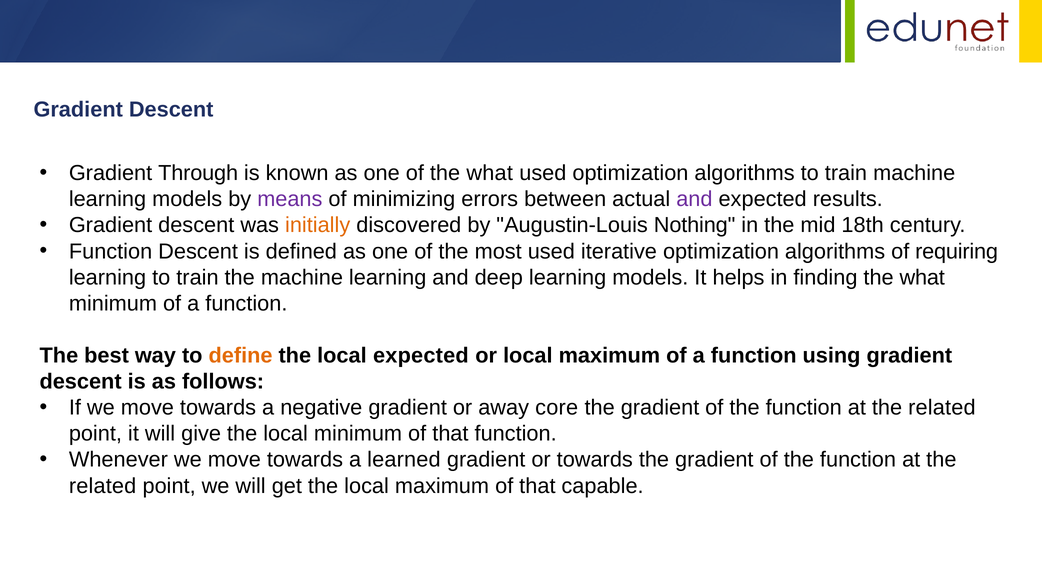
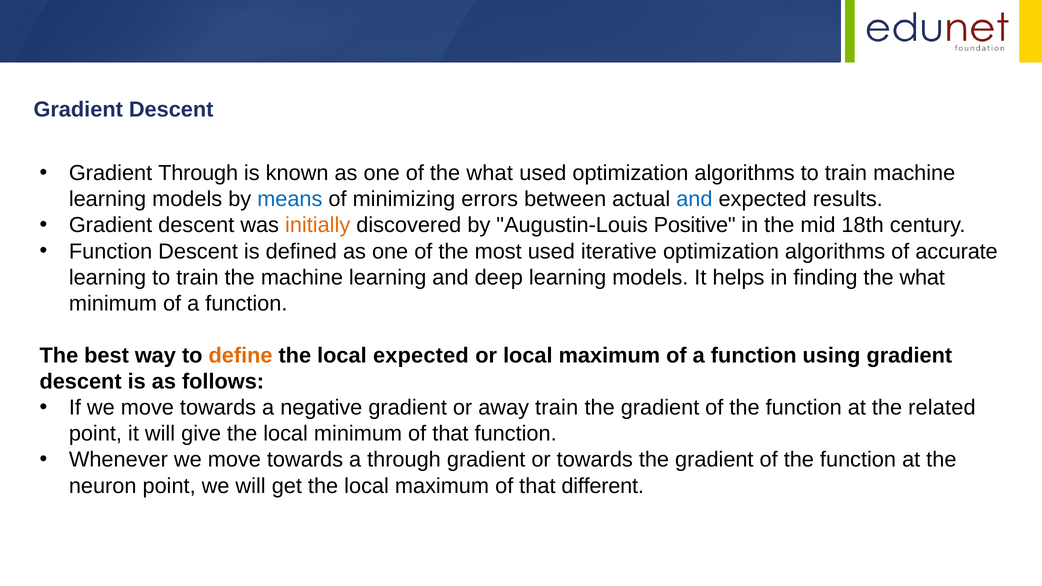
means colour: purple -> blue (290, 199)
and colour: purple -> blue (694, 199)
Nothing: Nothing -> Positive (695, 225)
requiring: requiring -> accurate (957, 251)
away core: core -> train (557, 408)
a learned: learned -> through (404, 460)
related: related -> neuron (103, 486)
capable: capable -> different (603, 486)
